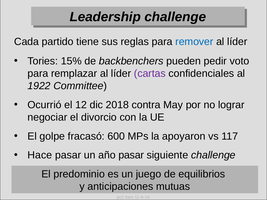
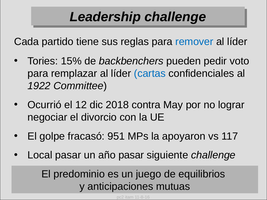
cartas colour: purple -> blue (150, 74)
600: 600 -> 951 (116, 136)
Hace: Hace -> Local (40, 155)
